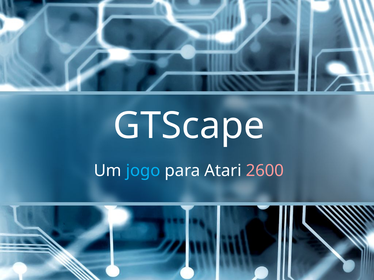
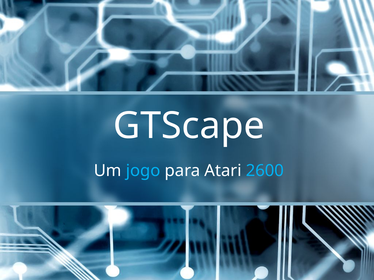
2600 colour: pink -> light blue (265, 171)
